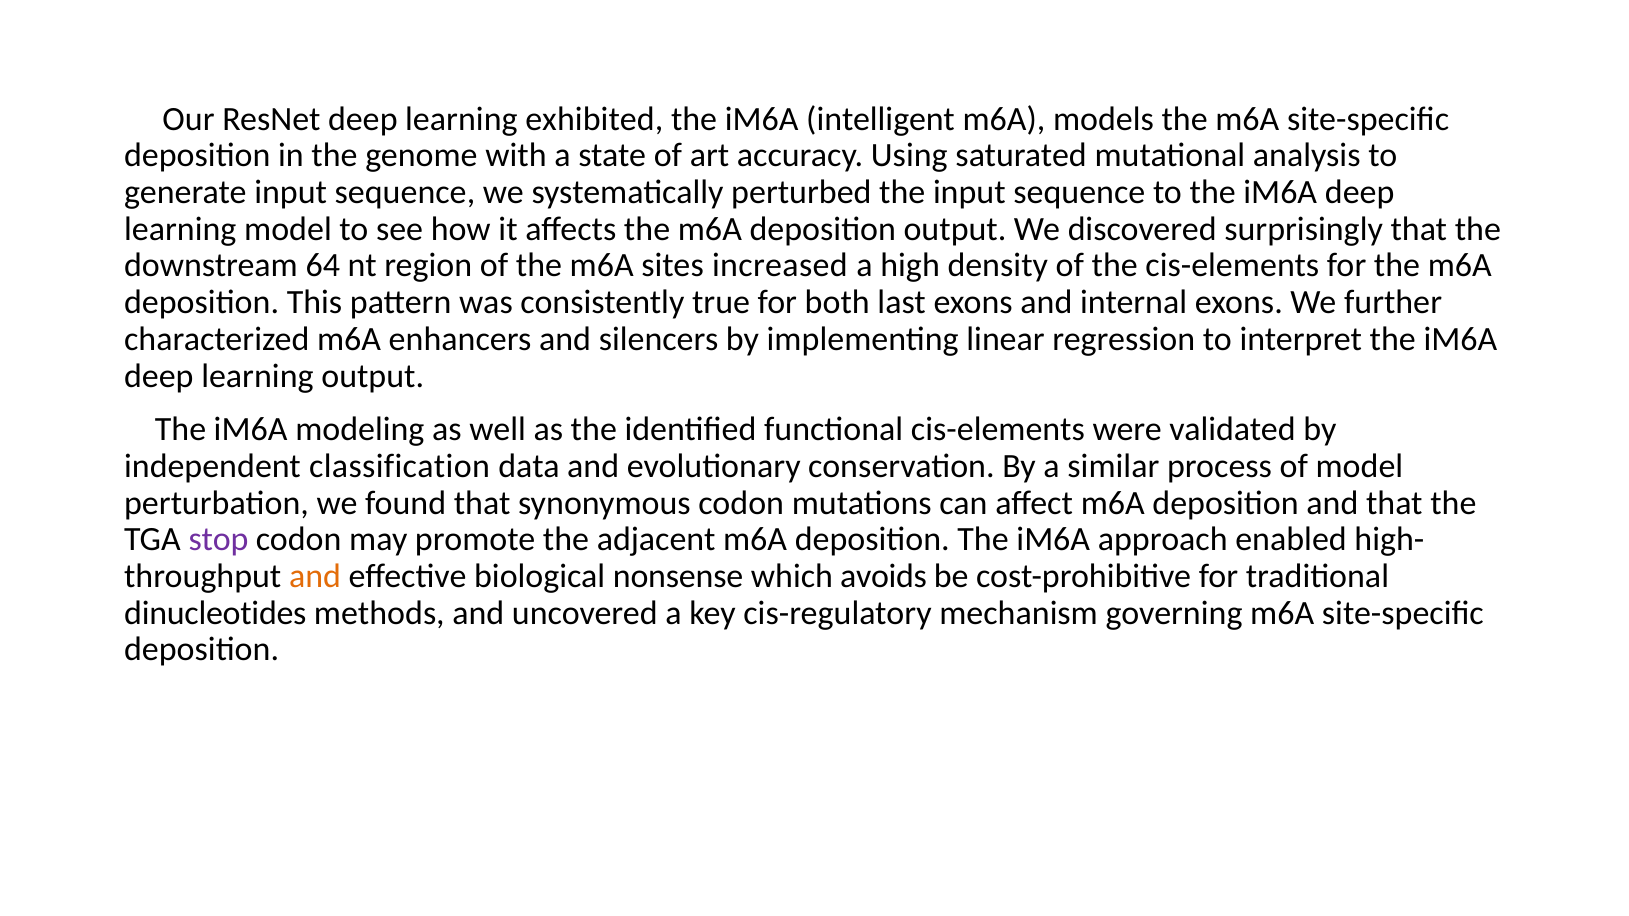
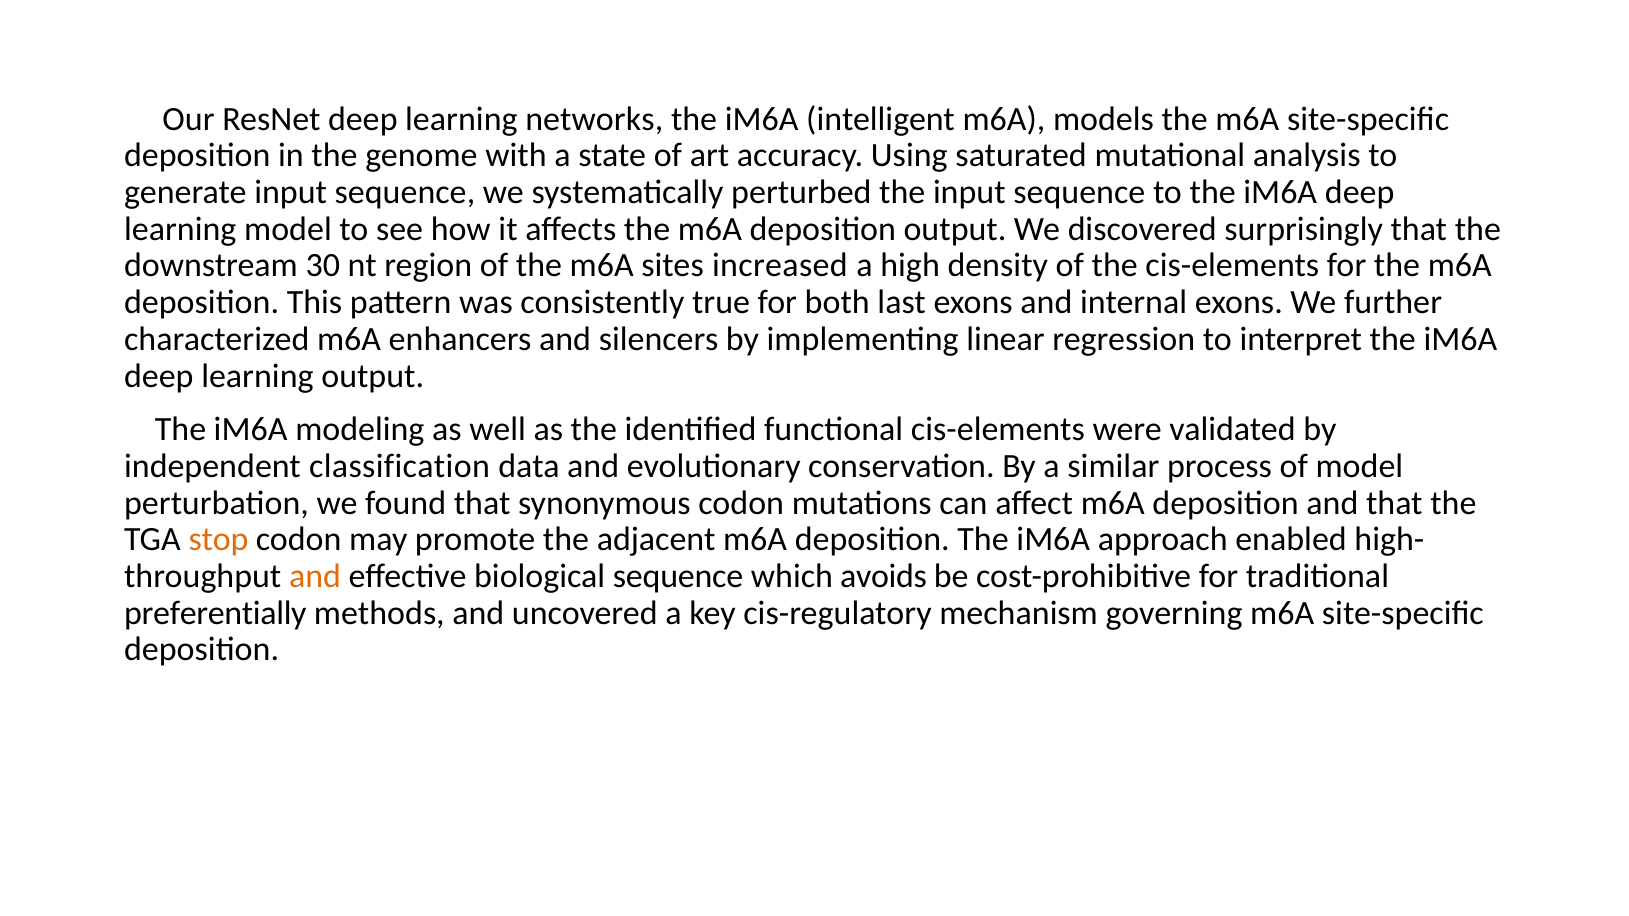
exhibited: exhibited -> networks (594, 119)
64: 64 -> 30 (323, 266)
stop colour: purple -> orange (218, 540)
biological nonsense: nonsense -> sequence (678, 576)
dinucleotides: dinucleotides -> preferentially (215, 613)
